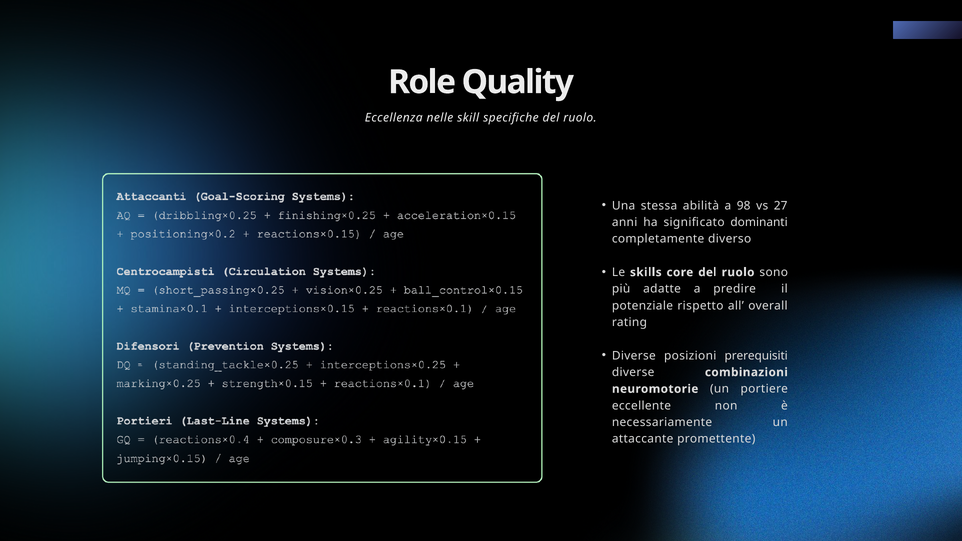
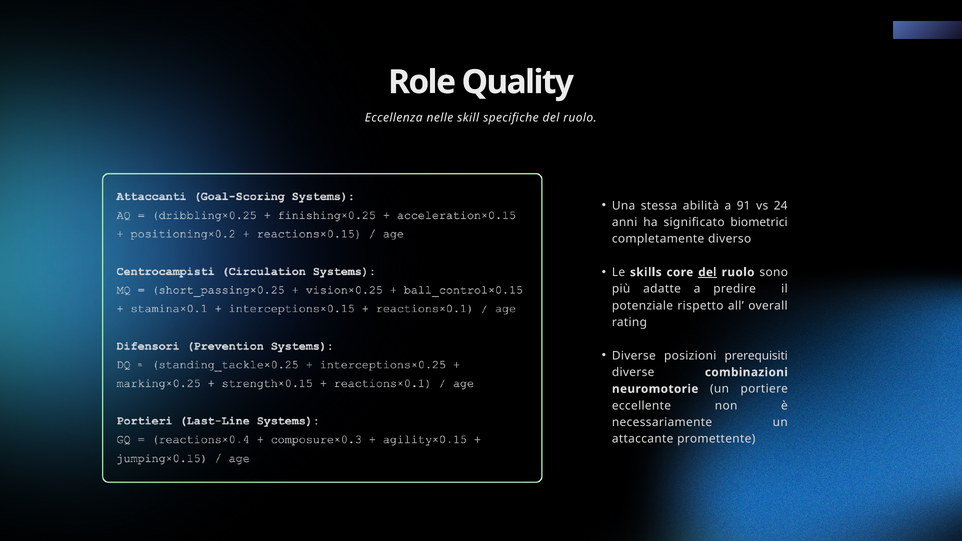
98: 98 -> 91 (744, 206)
27: 27 -> 24 (781, 206)
dominanti: dominanti -> biometrici (759, 222)
del underline: none -> present (707, 272)
